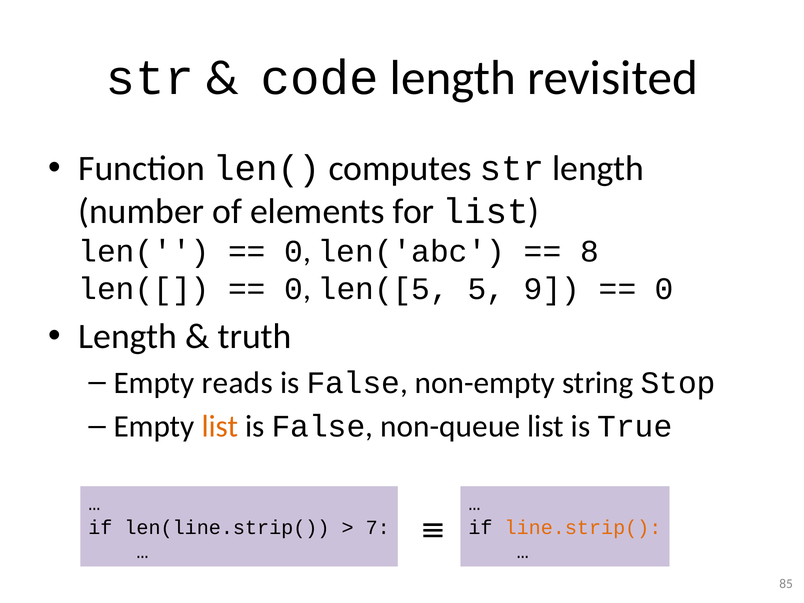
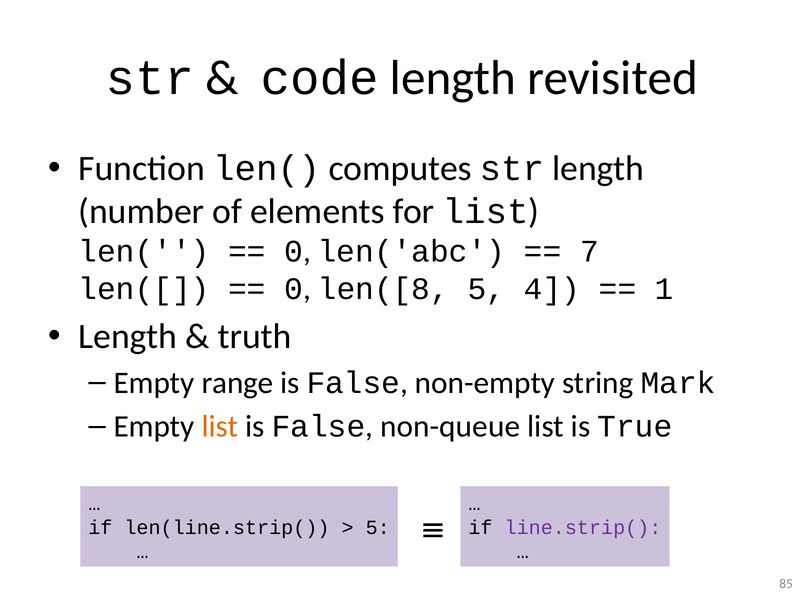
8: 8 -> 7 (589, 251)
len([5: len([5 -> len([8 (383, 289)
9: 9 -> 4 (552, 289)
0: 0 -> 1 (664, 289)
reads: reads -> range (237, 383)
Stop: Stop -> Mark (678, 383)
7: 7 -> 5 (378, 528)
line.strip( colour: orange -> purple (583, 528)
